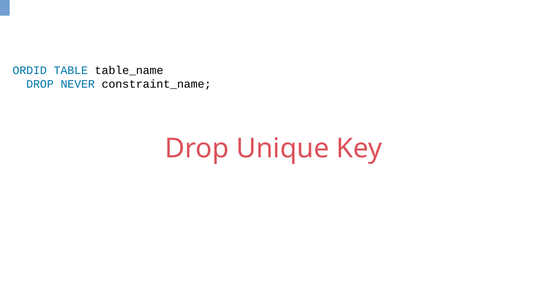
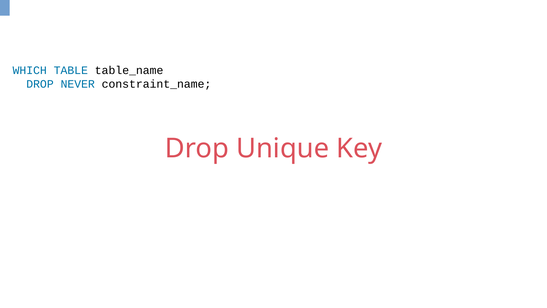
ORDID: ORDID -> WHICH (30, 70)
